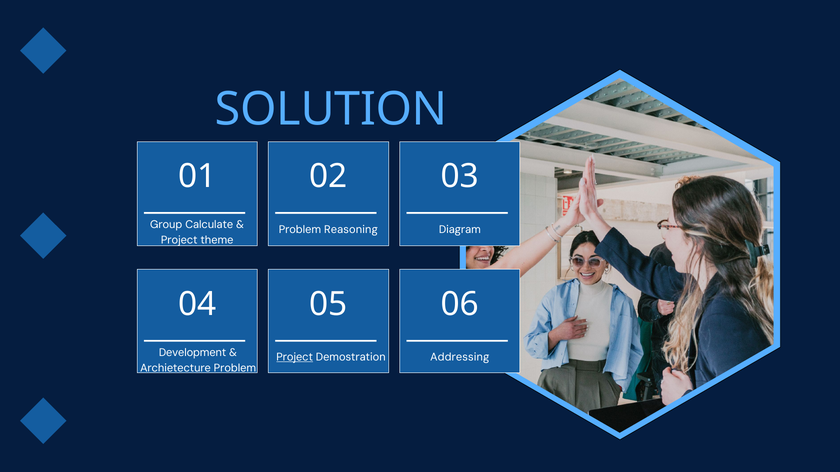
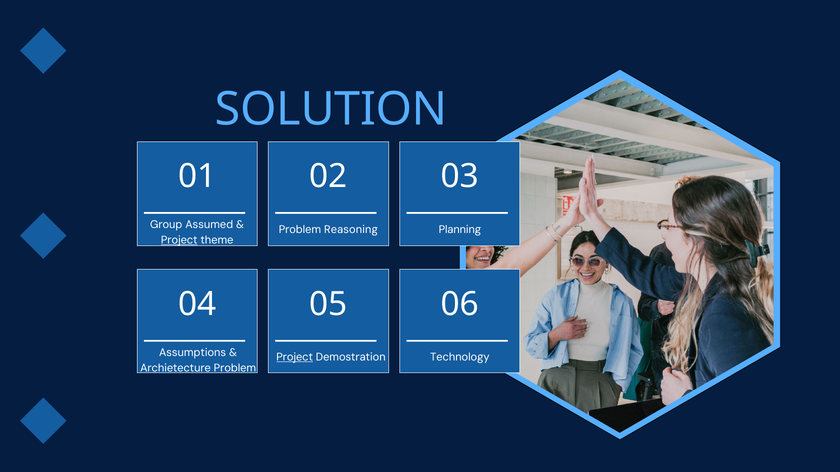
Calculate: Calculate -> Assumed (209, 225)
Diagram: Diagram -> Planning (460, 230)
Project underline: none -> present (179, 240)
Development: Development -> Assumptions (193, 353)
Addressing: Addressing -> Technology (460, 358)
